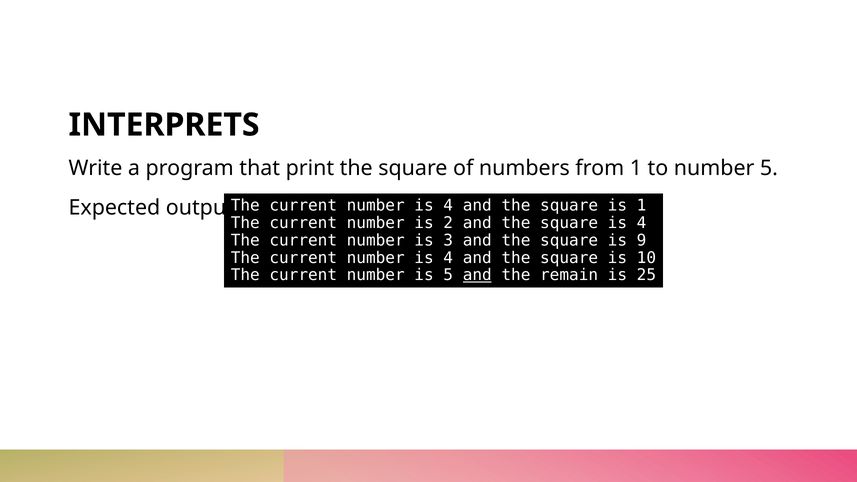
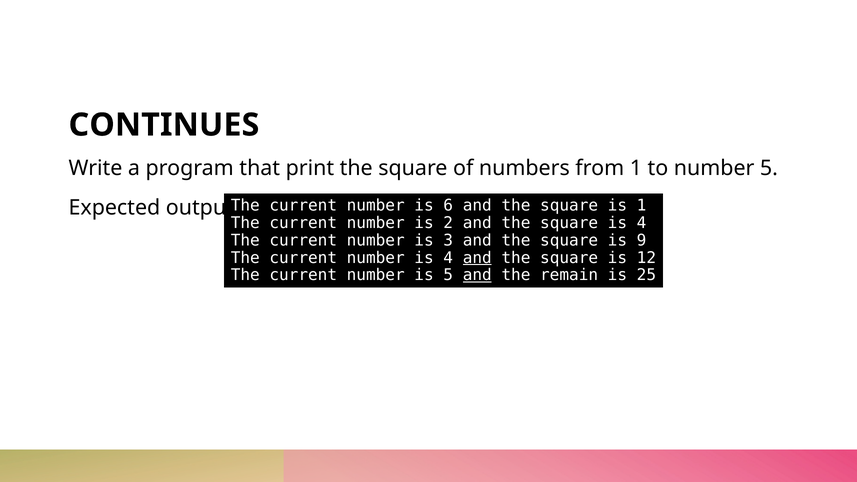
INTERPRETS: INTERPRETS -> CONTINUES (164, 125)
4: 4 -> 6 (448, 206)
and underline: none -> present (477, 258)
10: 10 -> 12 (646, 258)
